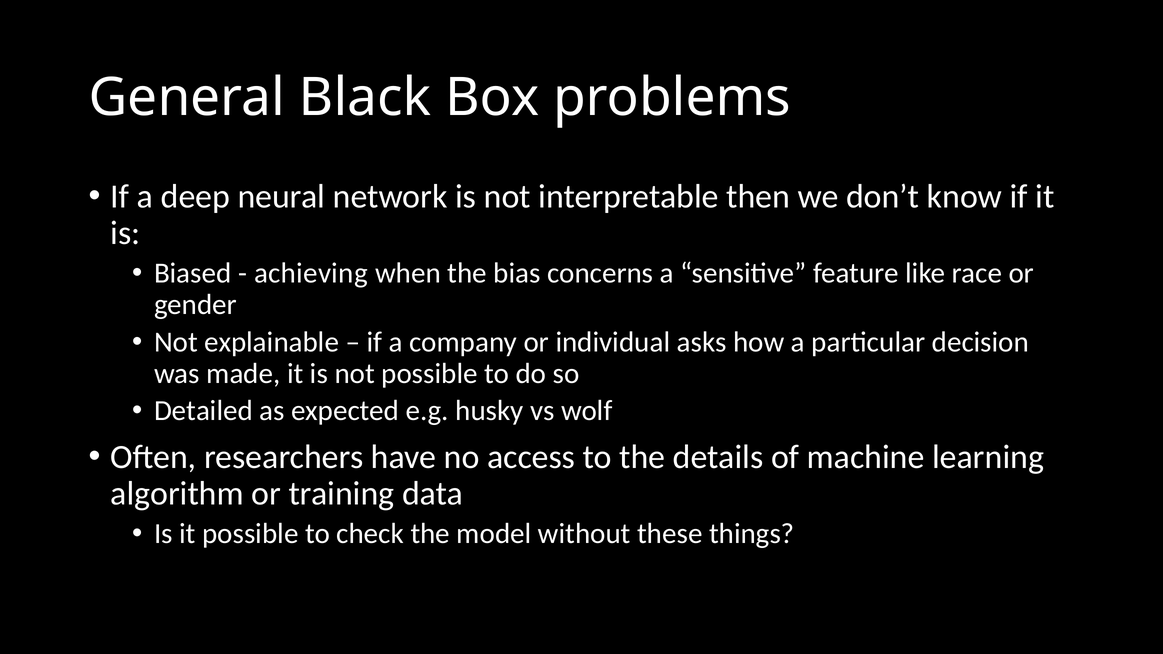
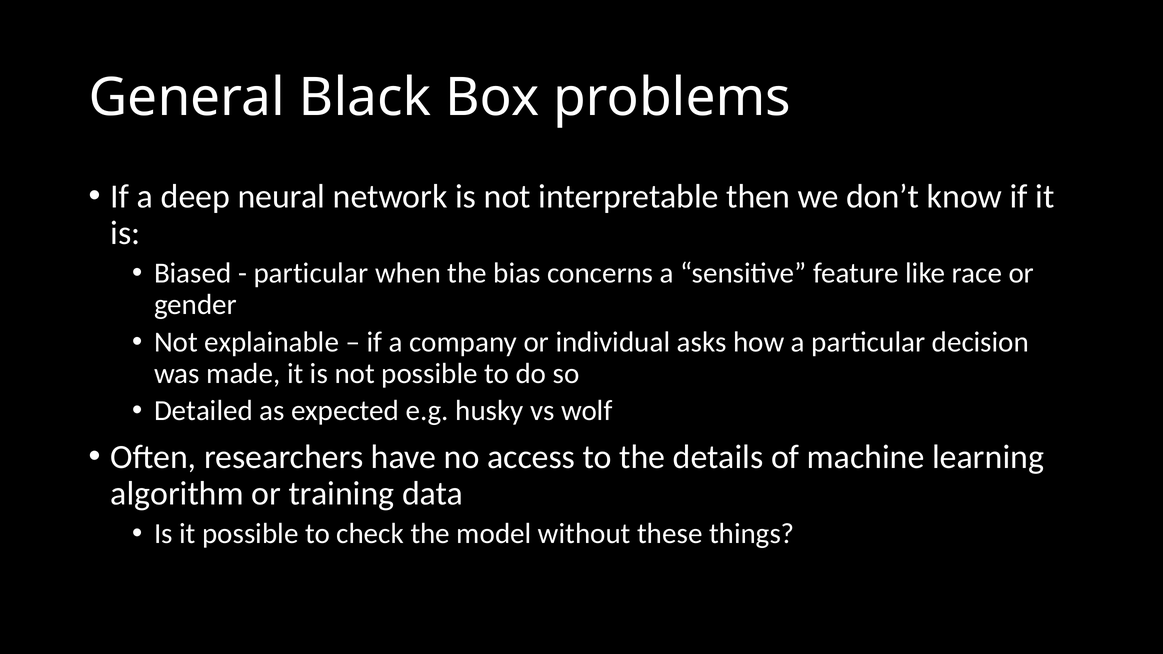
achieving: achieving -> particular (311, 273)
